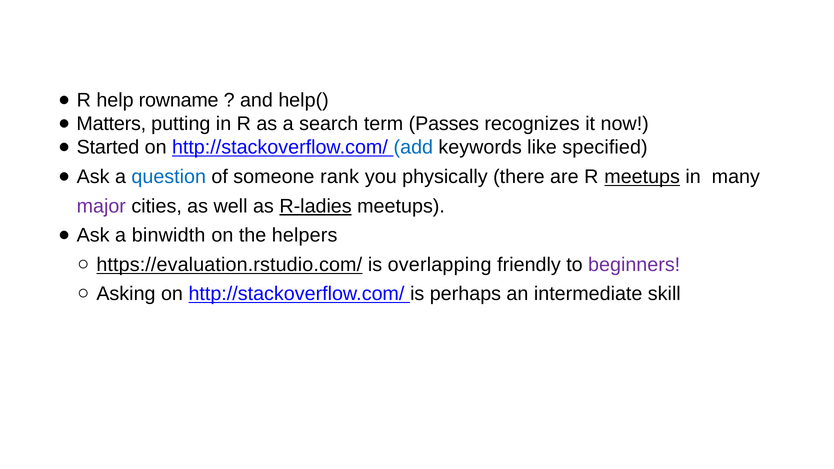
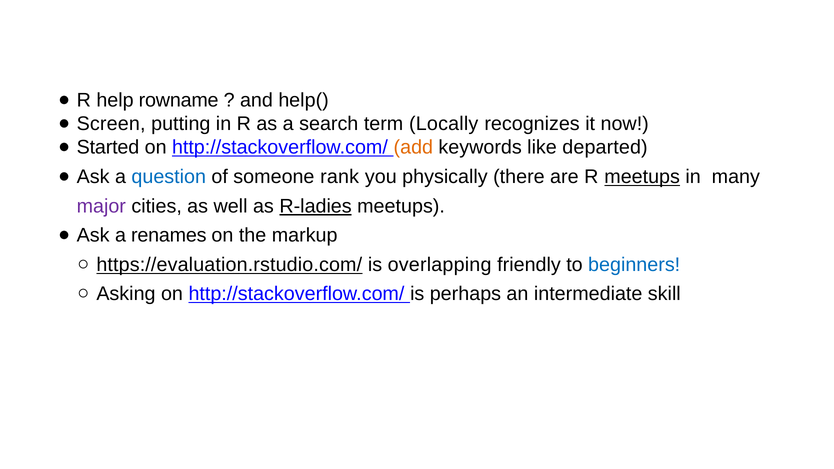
Matters: Matters -> Screen (111, 124)
Passes: Passes -> Locally (444, 124)
add colour: blue -> orange (413, 148)
specified: specified -> departed (605, 148)
binwidth: binwidth -> renames (169, 235)
helpers: helpers -> markup (305, 235)
beginners colour: purple -> blue (634, 265)
